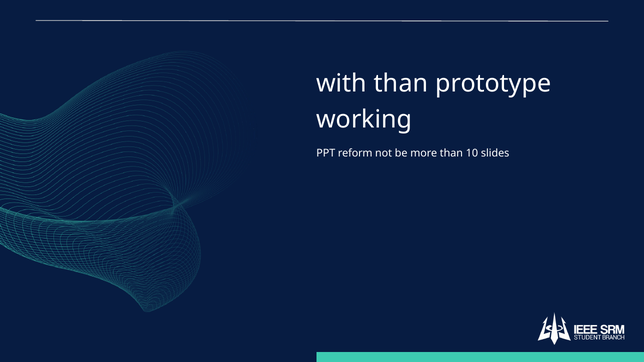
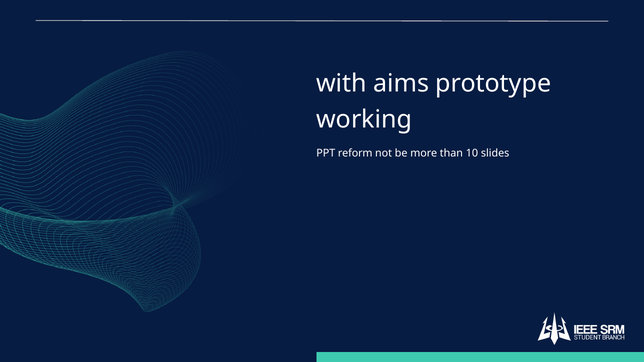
with than: than -> aims (401, 84)
